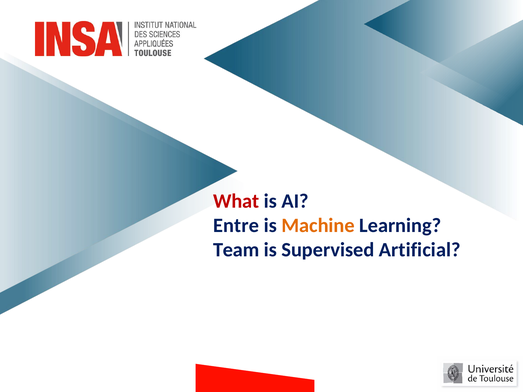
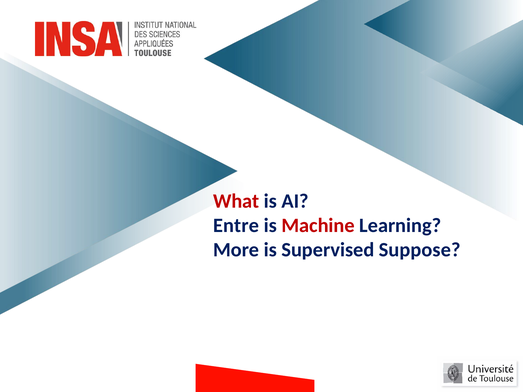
Machine colour: orange -> red (318, 226)
Team: Team -> More (236, 250)
Artificial: Artificial -> Suppose (420, 250)
